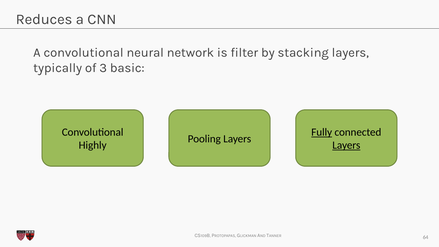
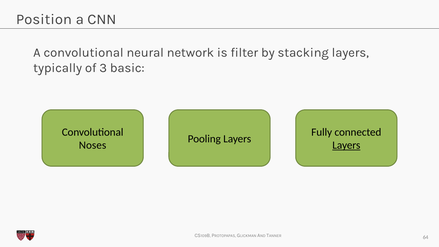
Reduces: Reduces -> Position (44, 19)
Fully underline: present -> none (322, 132)
Highly: Highly -> Noses (93, 145)
